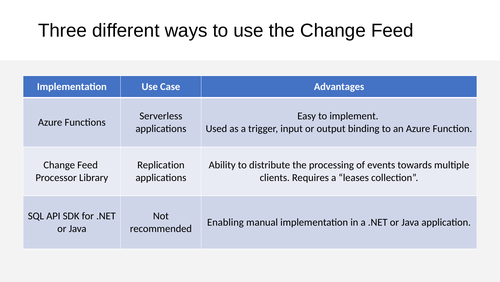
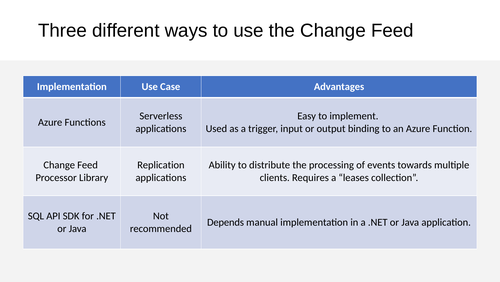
Enabling: Enabling -> Depends (226, 222)
